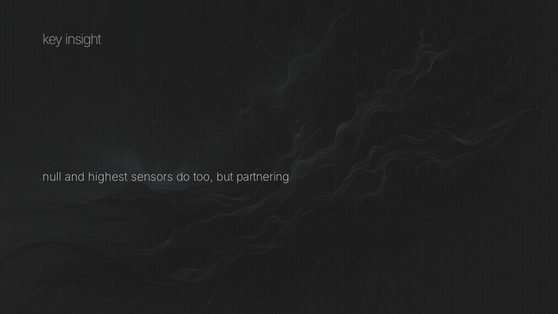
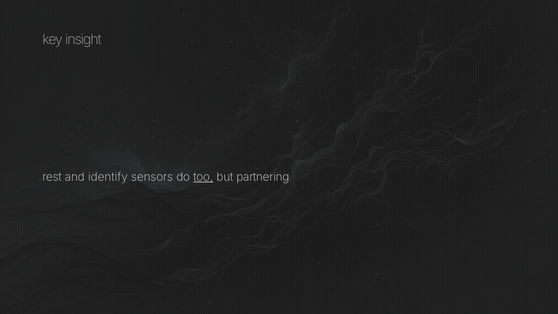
null: null -> rest (52, 177)
highest: highest -> identify (108, 177)
too underline: none -> present (203, 177)
